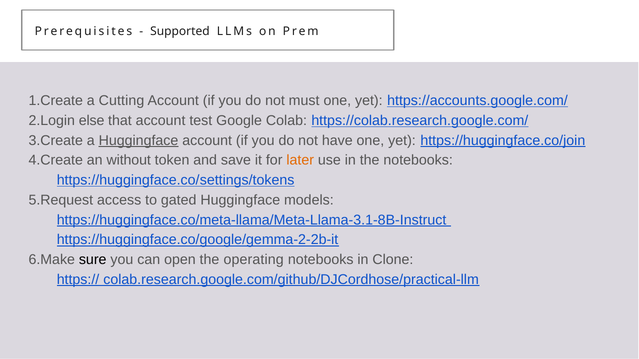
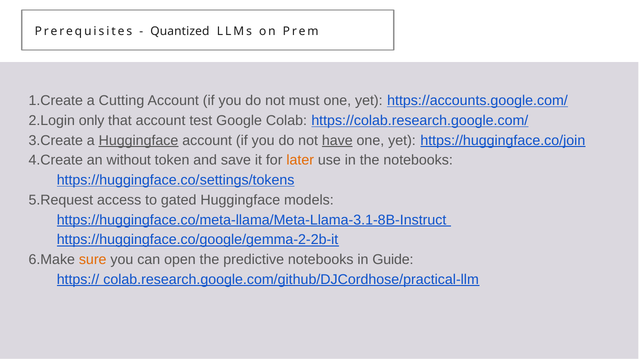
Supported: Supported -> Quantized (180, 31)
else: else -> only (92, 121)
have underline: none -> present (337, 141)
sure colour: black -> orange (93, 260)
operating: operating -> predictive (254, 260)
Clone: Clone -> Guide (393, 260)
